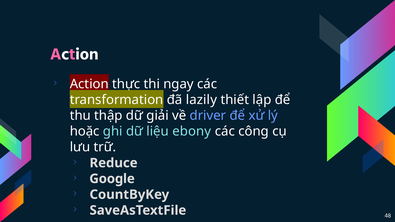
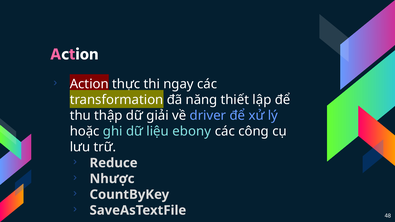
lazily: lazily -> năng (202, 100)
Google: Google -> Nhược (112, 179)
